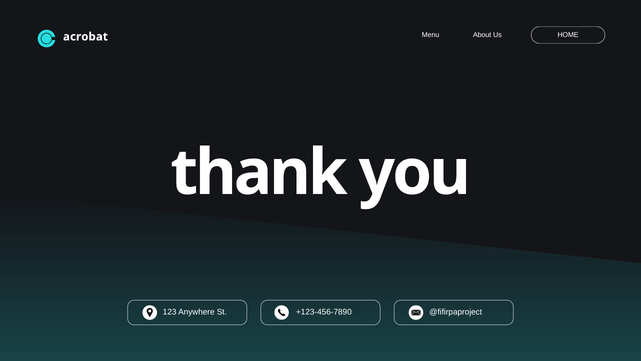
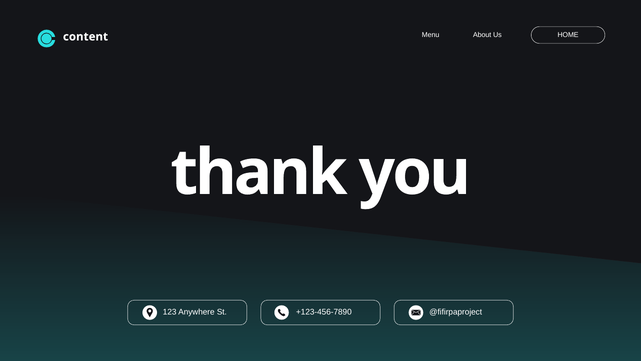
acrobat: acrobat -> content (85, 37)
